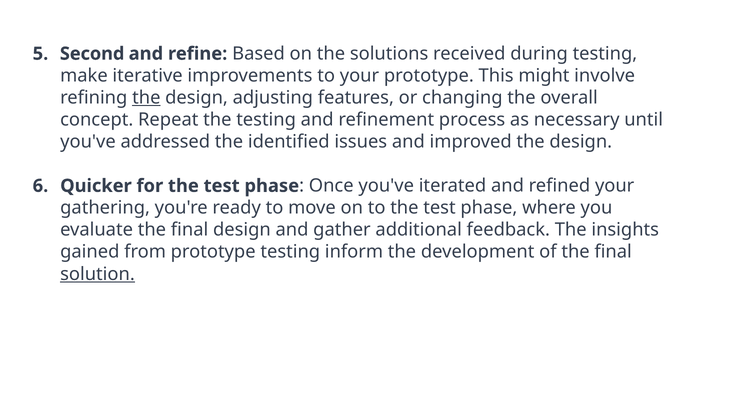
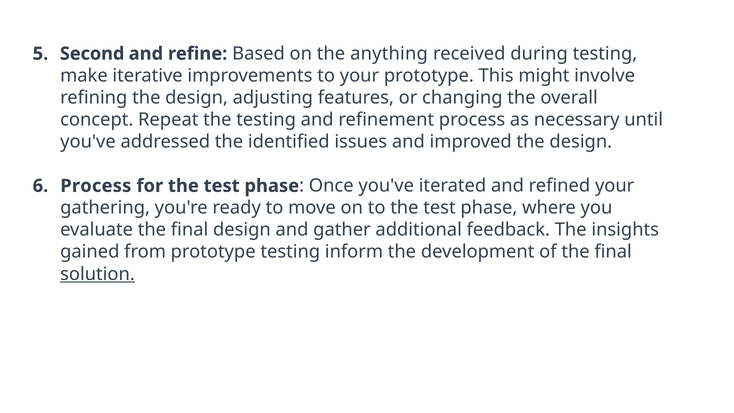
solutions: solutions -> anything (389, 54)
the underline: present -> none (146, 98)
Quicker: Quicker -> Process (96, 186)
